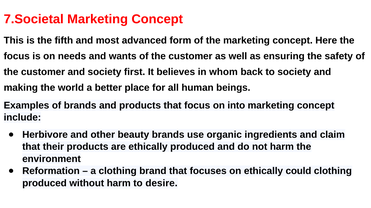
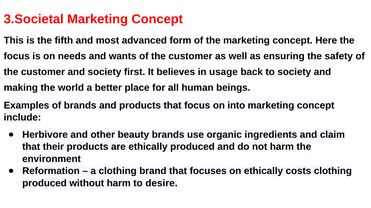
7.Societal: 7.Societal -> 3.Societal (34, 19)
whom: whom -> usage (223, 72)
could: could -> costs (298, 172)
